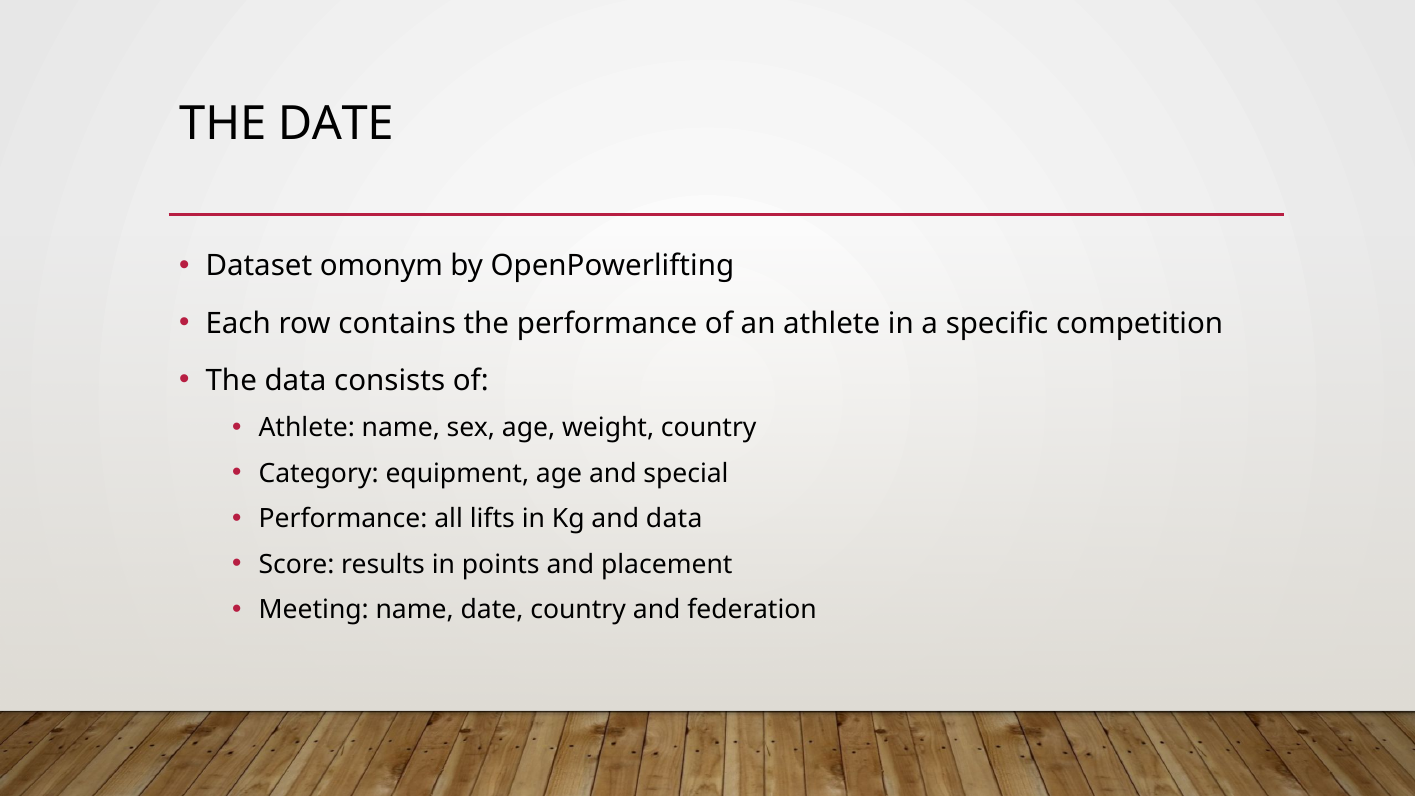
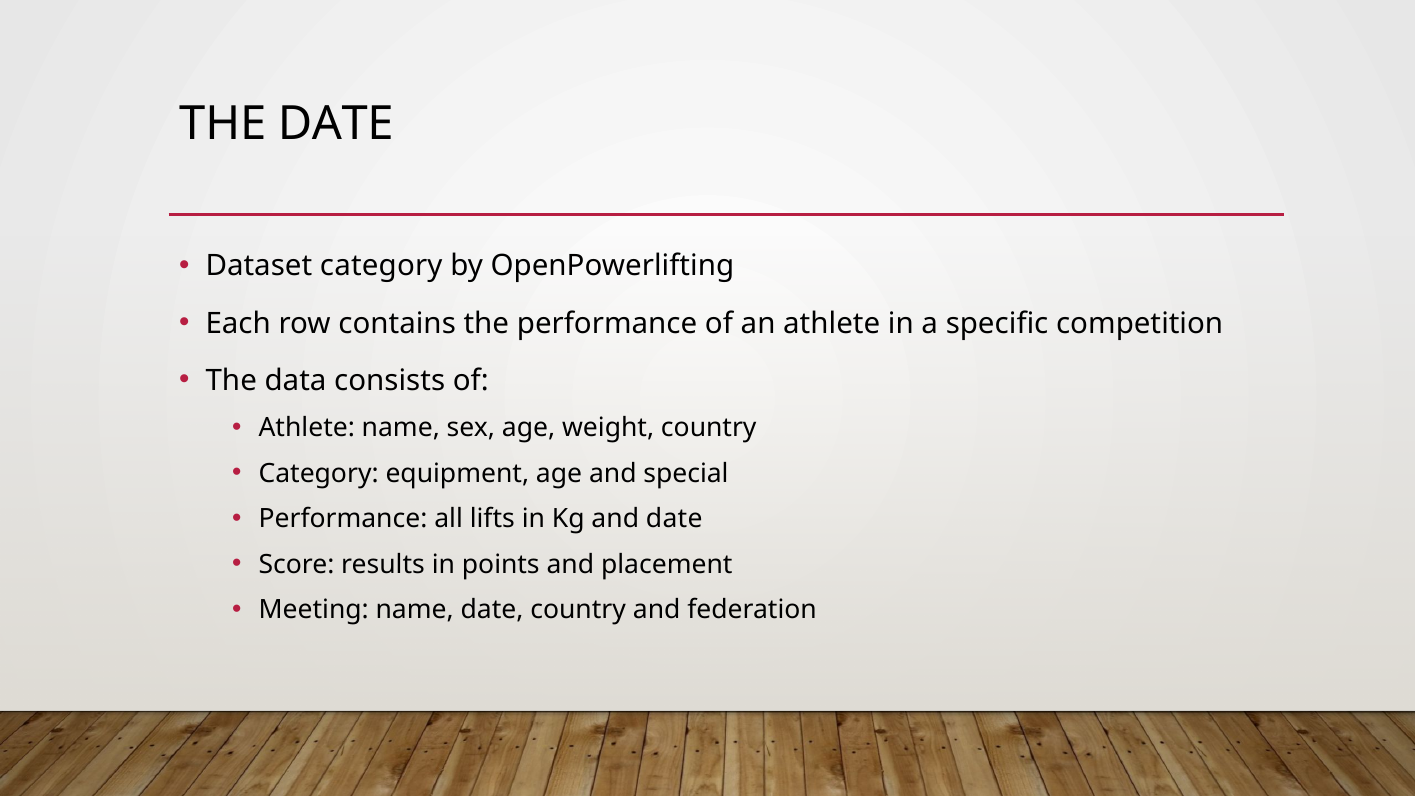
Dataset omonym: omonym -> category (381, 266)
and data: data -> date (674, 519)
